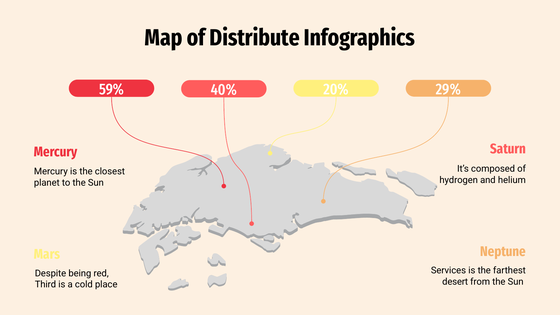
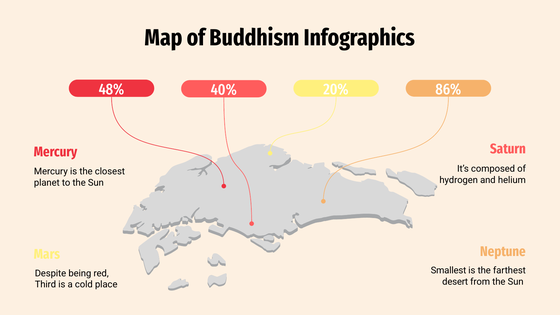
Distribute: Distribute -> Buddhism (255, 38)
59%: 59% -> 48% (112, 89)
29%: 29% -> 86% (448, 89)
Services: Services -> Smallest (449, 271)
